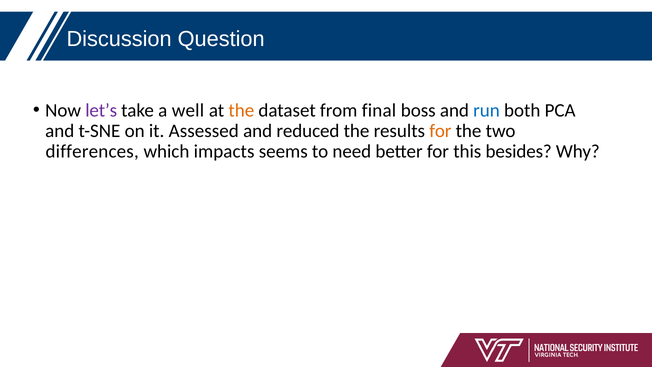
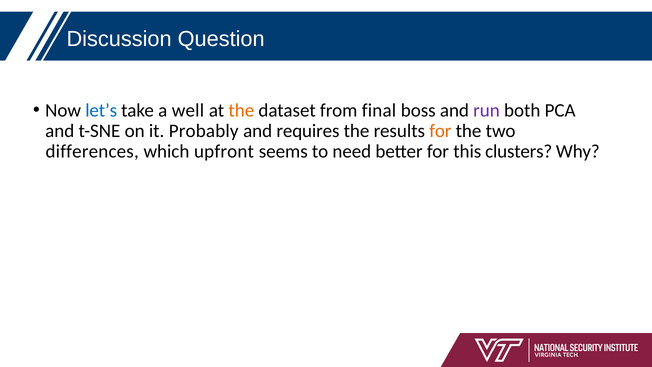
let’s colour: purple -> blue (101, 110)
run colour: blue -> purple (487, 110)
Assessed: Assessed -> Probably (204, 131)
reduced: reduced -> requires (308, 131)
impacts: impacts -> upfront (224, 151)
besides: besides -> clusters (519, 151)
